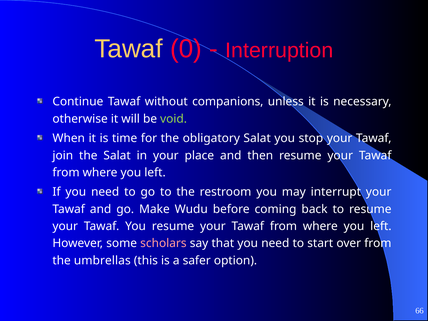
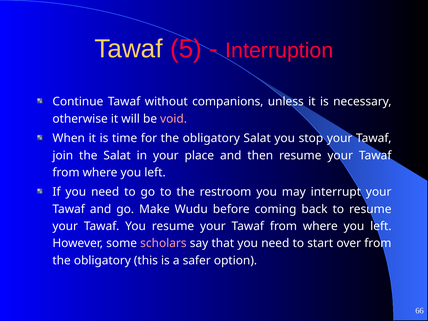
0: 0 -> 5 (186, 49)
void colour: light green -> pink (174, 119)
umbrellas: umbrellas -> obligatory (102, 261)
